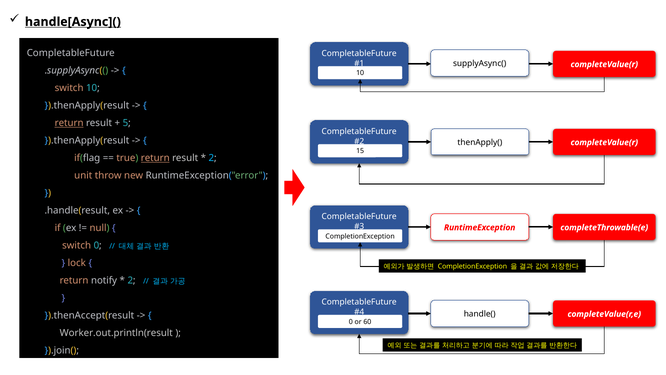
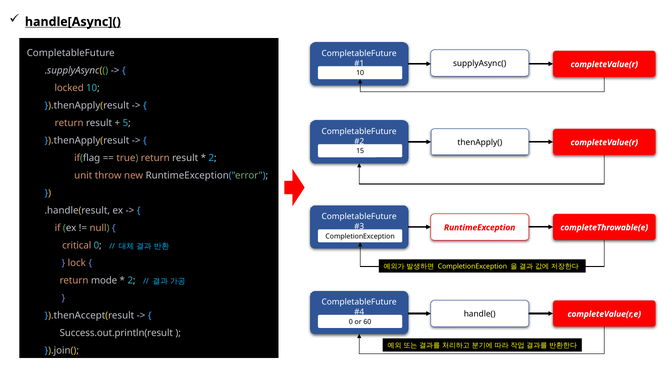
switch: switch -> locked (69, 88)
return underline: present -> none (69, 123)
return underline: present -> none (155, 158)
switch: switch -> critical (77, 245)
notify: notify -> mode (104, 280)
Worker.out.println(result: Worker.out.println(result -> Success.out.println(result (116, 333)
